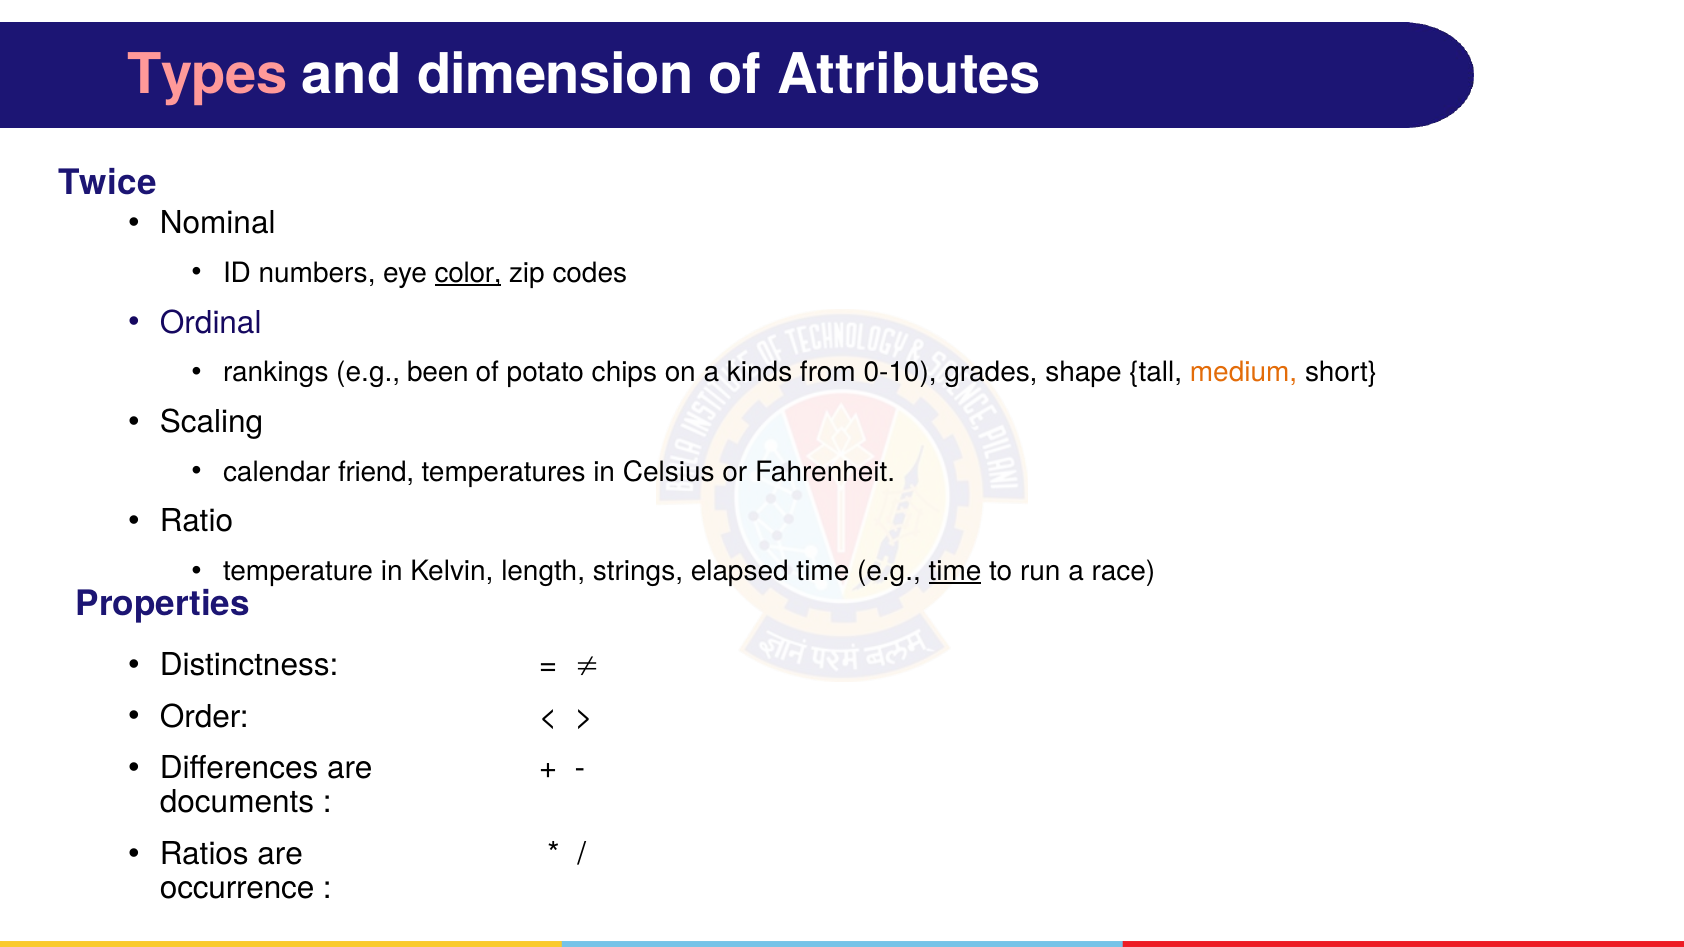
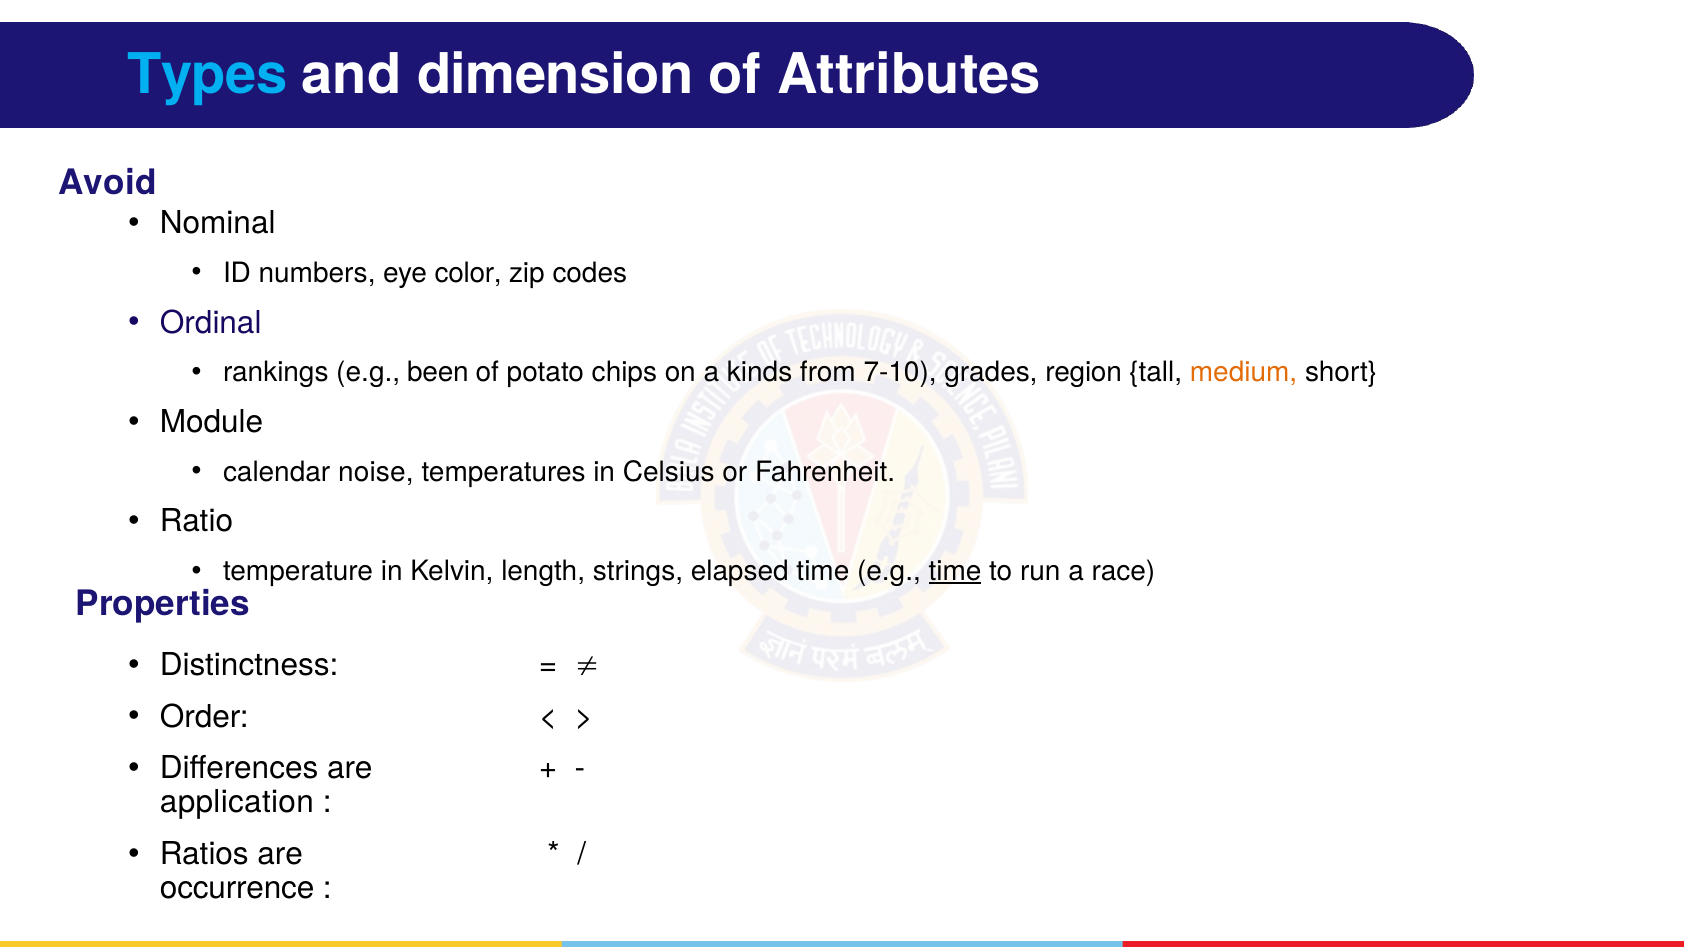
Types colour: pink -> light blue (208, 75)
Twice: Twice -> Avoid (107, 183)
color underline: present -> none (468, 273)
0-10: 0-10 -> 7-10 (900, 372)
shape: shape -> region (1084, 372)
Scaling: Scaling -> Module (212, 422)
friend: friend -> noise (376, 472)
documents: documents -> application (237, 803)
